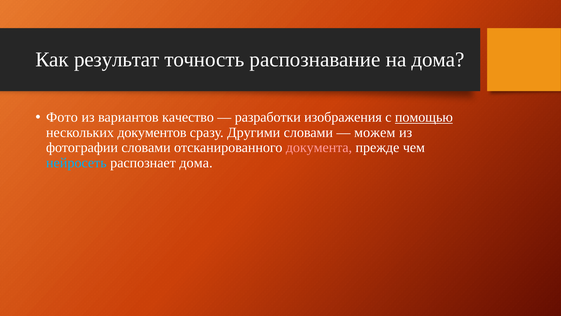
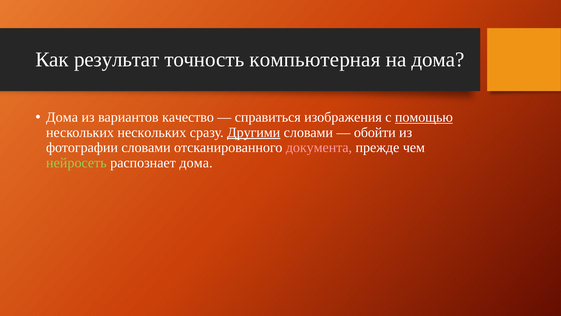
распознавание: распознавание -> компьютерная (315, 59)
Фото: Фото -> Дома (62, 117)
разработки: разработки -> справиться (268, 117)
нескольких документов: документов -> нескольких (152, 132)
Другими underline: none -> present (254, 132)
можем: можем -> обойти (375, 132)
нейросеть colour: light blue -> light green (76, 163)
